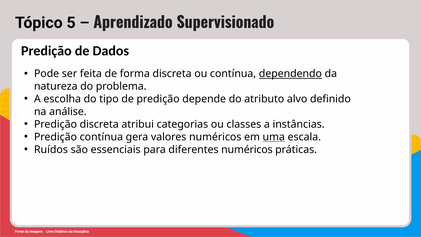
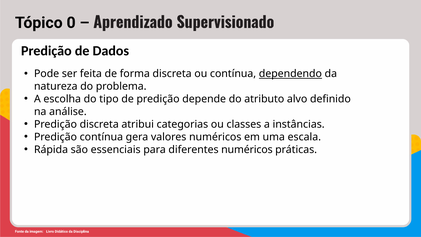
5: 5 -> 0 (71, 23)
uma underline: present -> none (274, 137)
Ruídos: Ruídos -> Rápida (51, 150)
